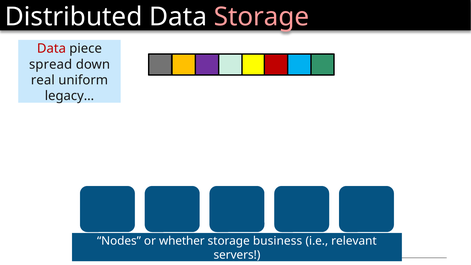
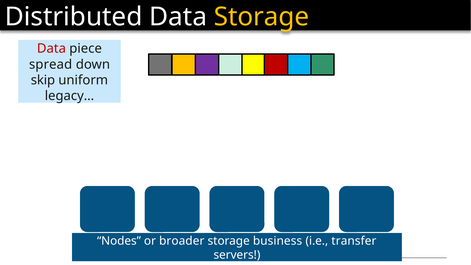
Storage colour: pink -> yellow (262, 17)
real: real -> skip (43, 80)
whether: whether -> broader (182, 241)
relevant: relevant -> transfer (354, 241)
